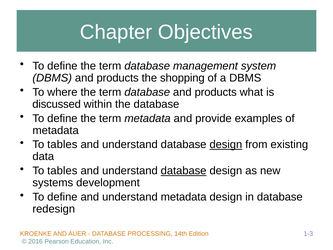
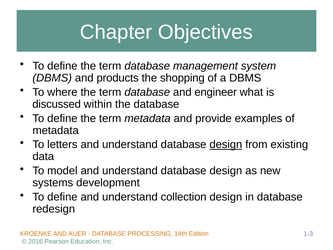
database and products: products -> engineer (216, 92)
tables: tables -> letters (62, 144)
tables: tables -> model (62, 171)
database underline: present -> none (184, 171)
understand metadata: metadata -> collection (184, 197)
